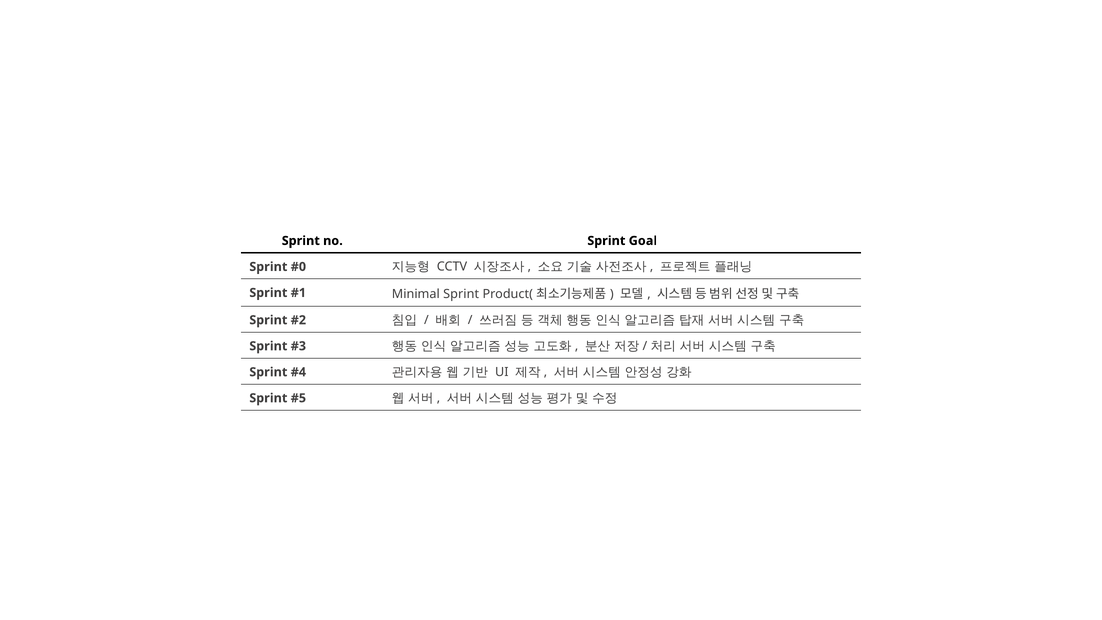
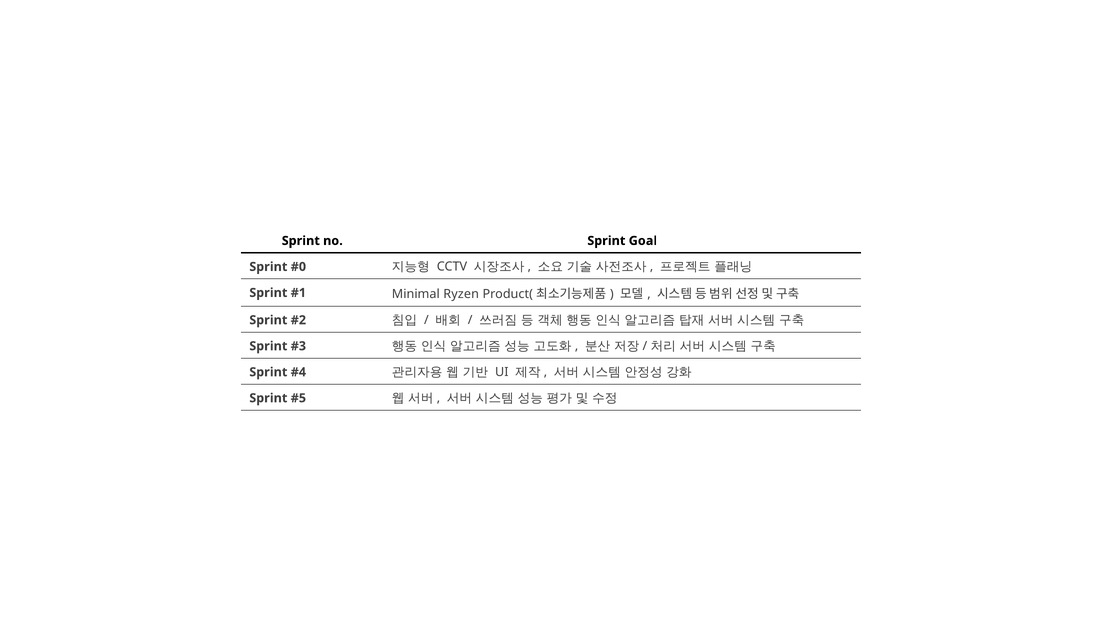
Minimal Sprint: Sprint -> Ryzen (461, 294)
